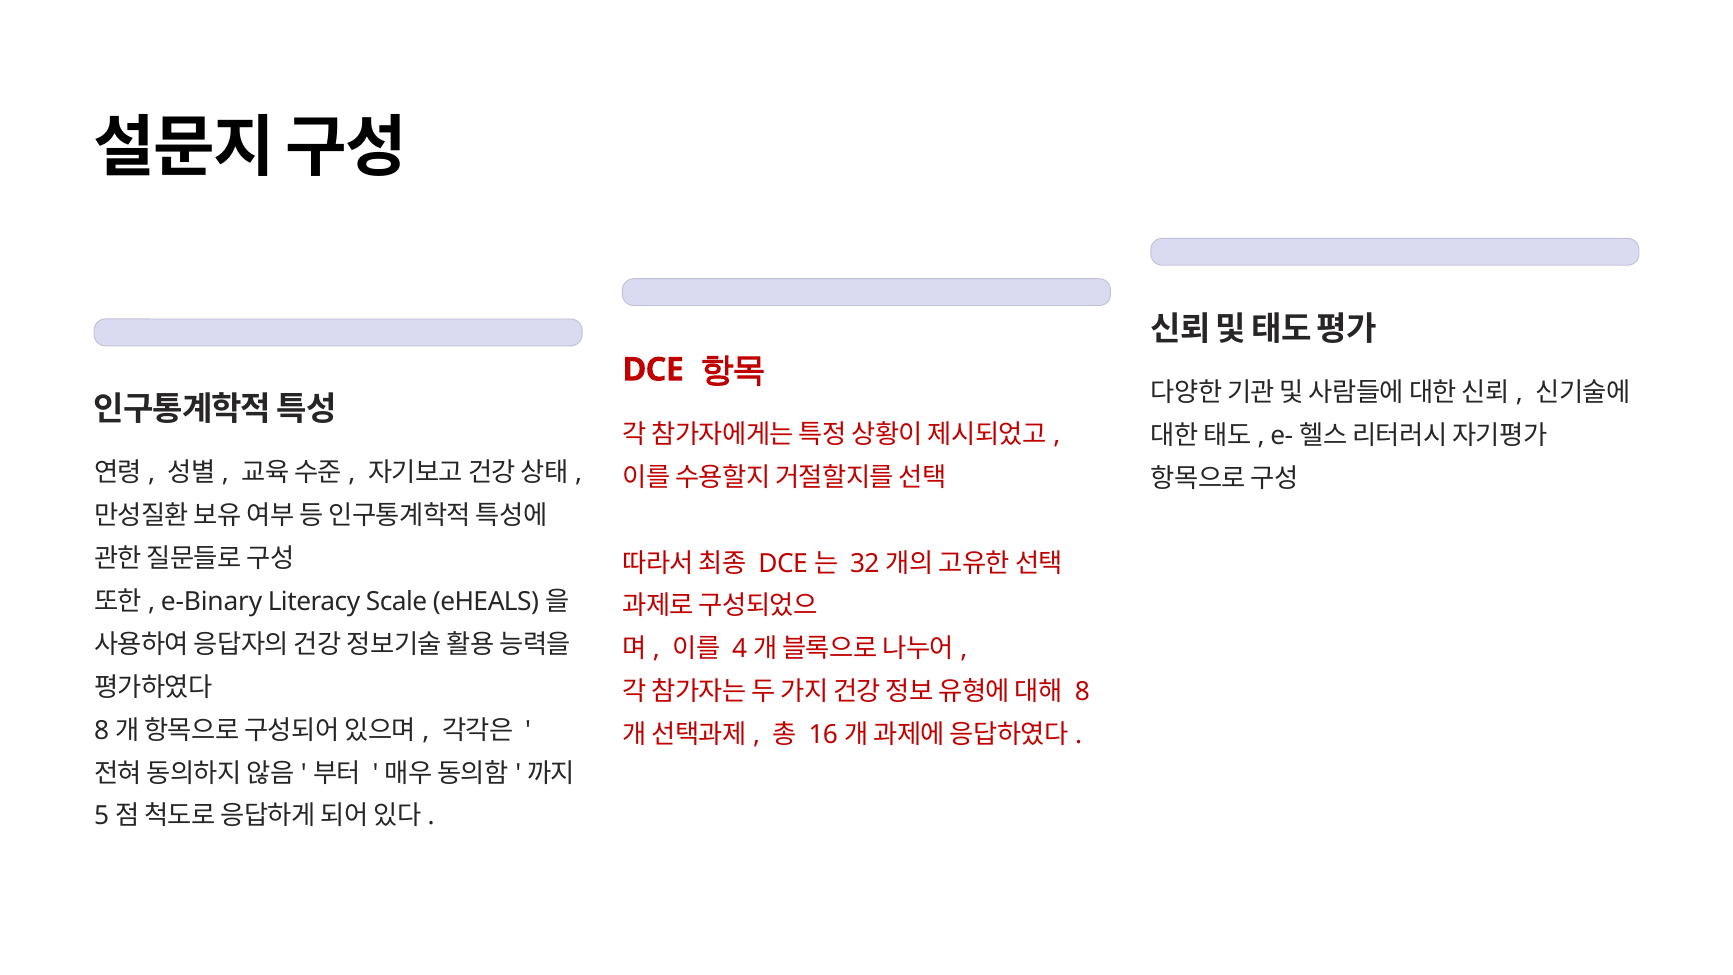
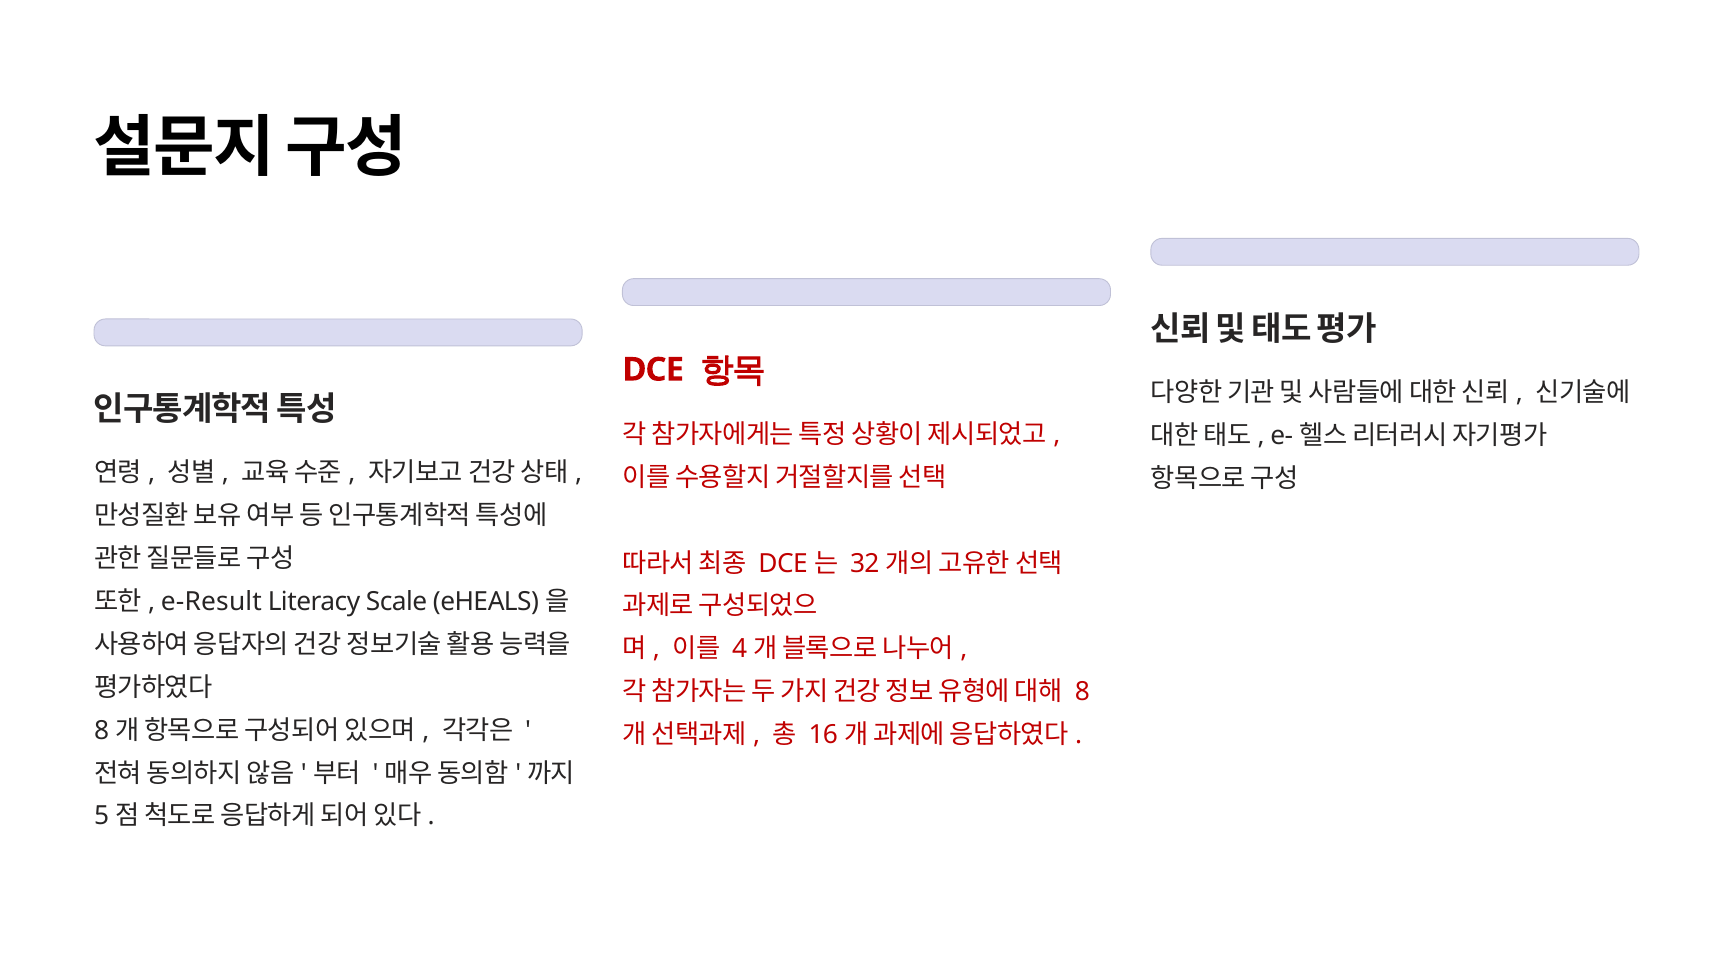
e-Binary: e-Binary -> e-Result (211, 602)
